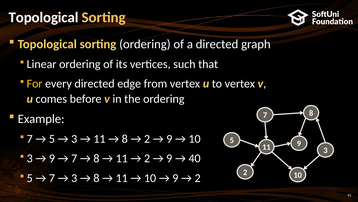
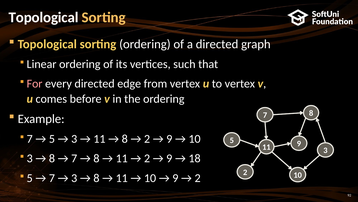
For colour: yellow -> pink (35, 84)
9: 9 -> 8 (52, 158)
40: 40 -> 18 (195, 158)
